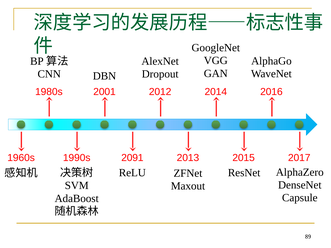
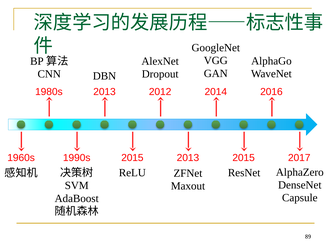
2001: 2001 -> 2013 (105, 92)
2091: 2091 -> 2015 (132, 158)
